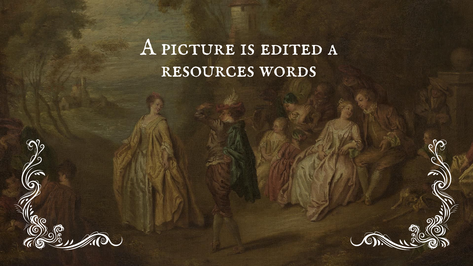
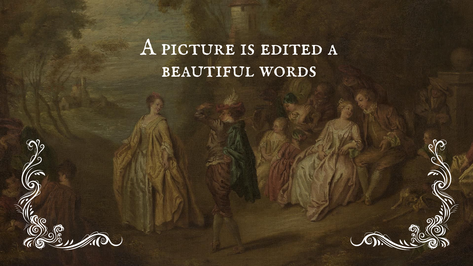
resources: resources -> beautiful (208, 69)
